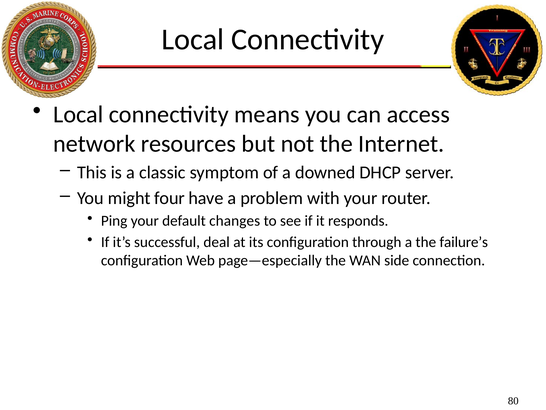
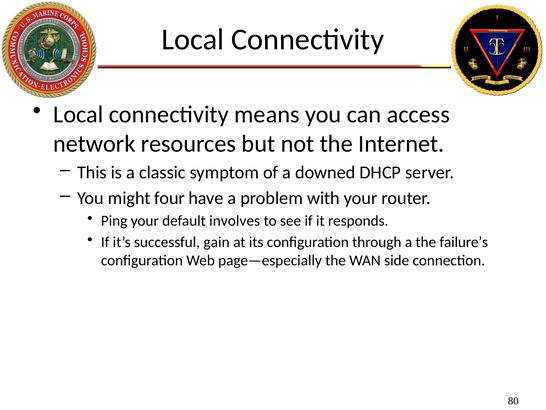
changes: changes -> involves (235, 221)
deal: deal -> gain (217, 242)
